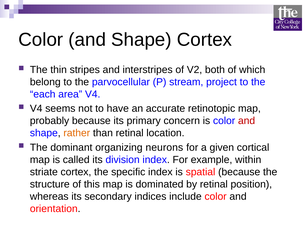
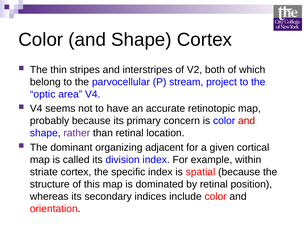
each: each -> optic (43, 94)
rather colour: orange -> purple (77, 133)
neurons: neurons -> adjacent (164, 148)
